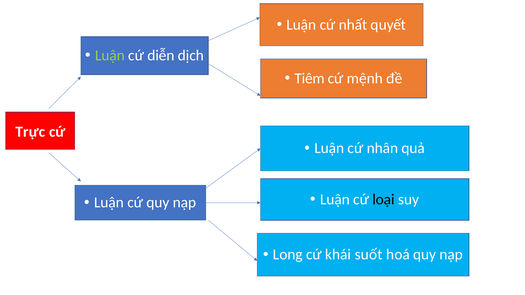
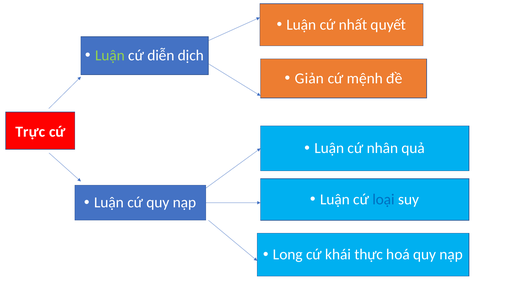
Tiêm: Tiêm -> Giản (309, 78)
loại colour: black -> blue (384, 200)
suốt: suốt -> thực (369, 255)
